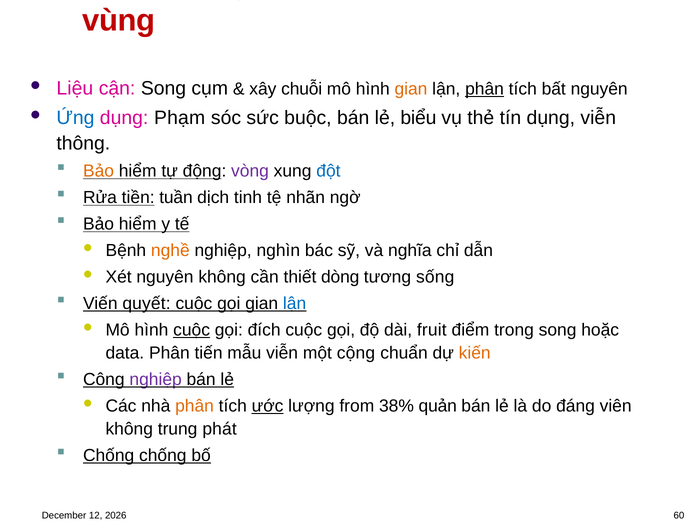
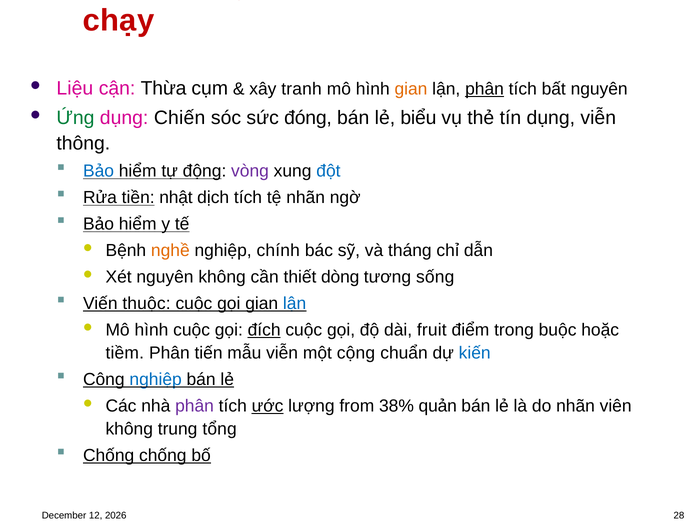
vùng: vùng -> chạy (118, 21)
cận Song: Song -> Thừa (164, 88)
chuỗi: chuỗi -> tranh (302, 89)
Ứng colour: blue -> green (75, 118)
Phạm: Phạm -> Chiến (180, 118)
buộc: buộc -> đóng (308, 118)
Bảo colour: orange -> blue (99, 171)
tuần: tuần -> nhật (176, 197)
dịch tinh: tinh -> tích (248, 197)
nghìn: nghìn -> chính (278, 250)
nghĩa: nghĩa -> tháng (410, 250)
quyết: quyết -> thuộc (146, 303)
cuộc underline: present -> none (192, 330)
đích underline: none -> present (264, 330)
trong song: song -> buộc (558, 330)
data: data -> tiềm (125, 353)
kiến colour: orange -> blue (475, 353)
nghiệp colour: purple -> blue (156, 379)
phân colour: orange -> purple (195, 406)
do đáng: đáng -> nhãn (576, 406)
trung phát: phát -> tổng (220, 429)
60: 60 -> 28 (679, 515)
